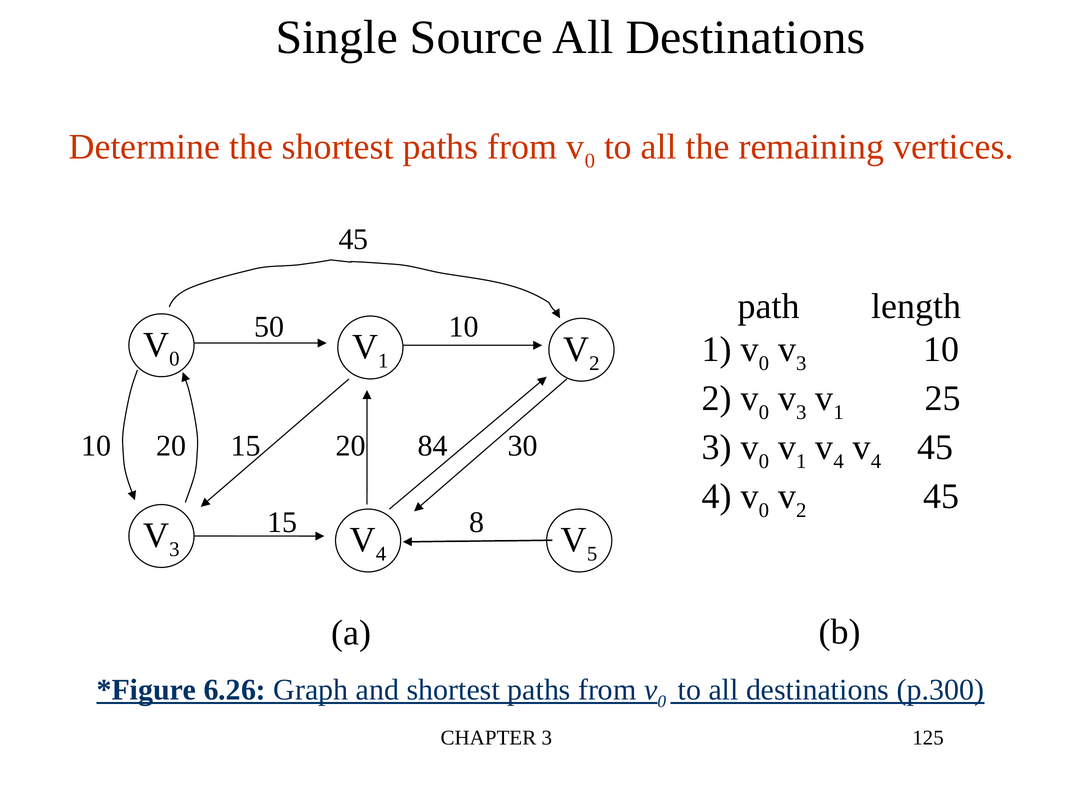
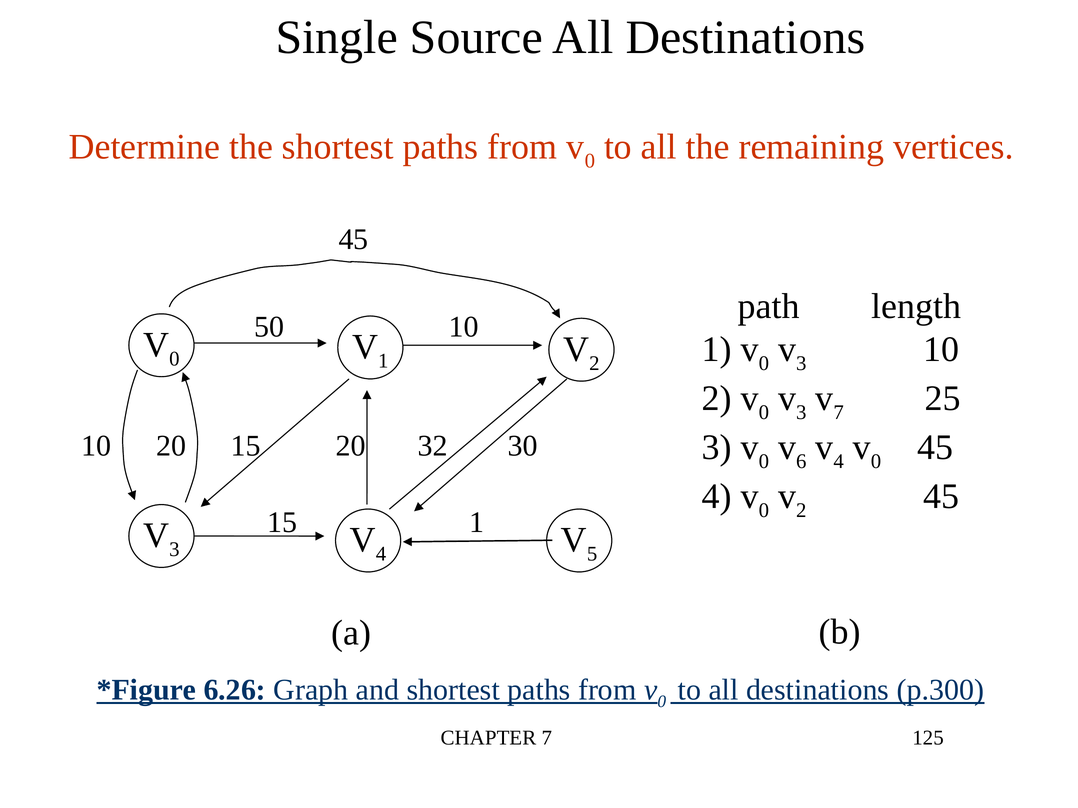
1: 1 -> 7 (839, 413)
1: 1 -> 6 (801, 462)
4: 4 -> 0 (876, 462)
84: 84 -> 32 (433, 446)
15 8: 8 -> 1 (477, 523)
CHAPTER 3: 3 -> 7 (547, 738)
